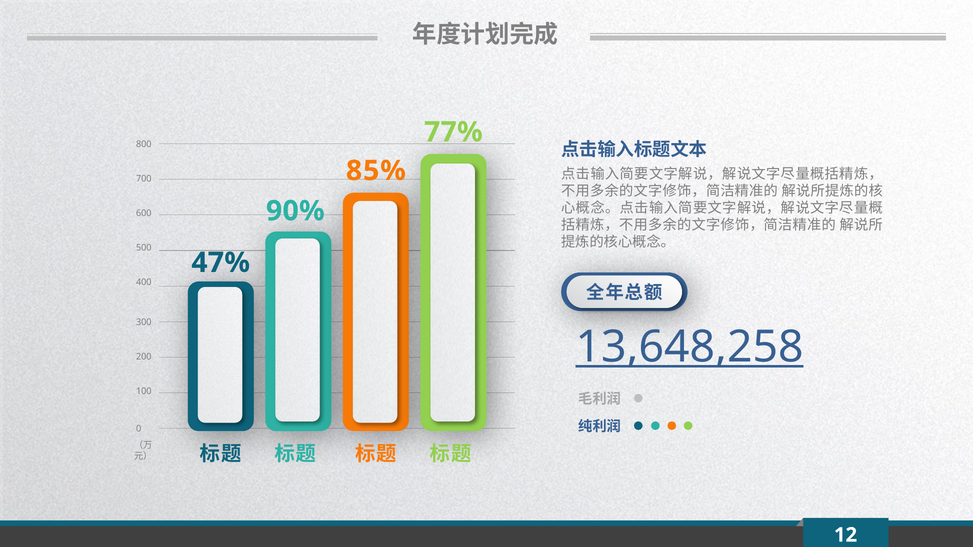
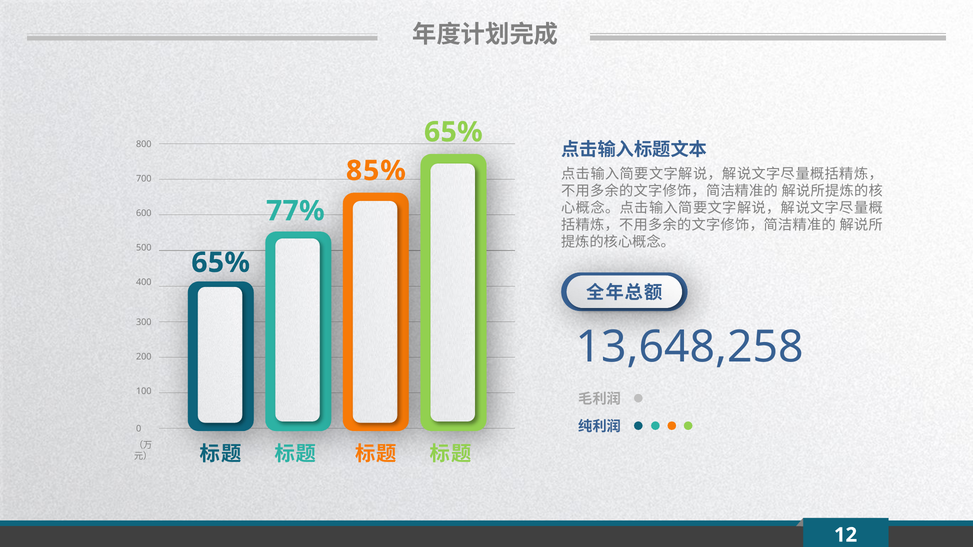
77%: 77% -> 65% (453, 132)
90%: 90% -> 77% (295, 211)
47%: 47% -> 65% (221, 263)
13,648,258 underline: present -> none (690, 347)
